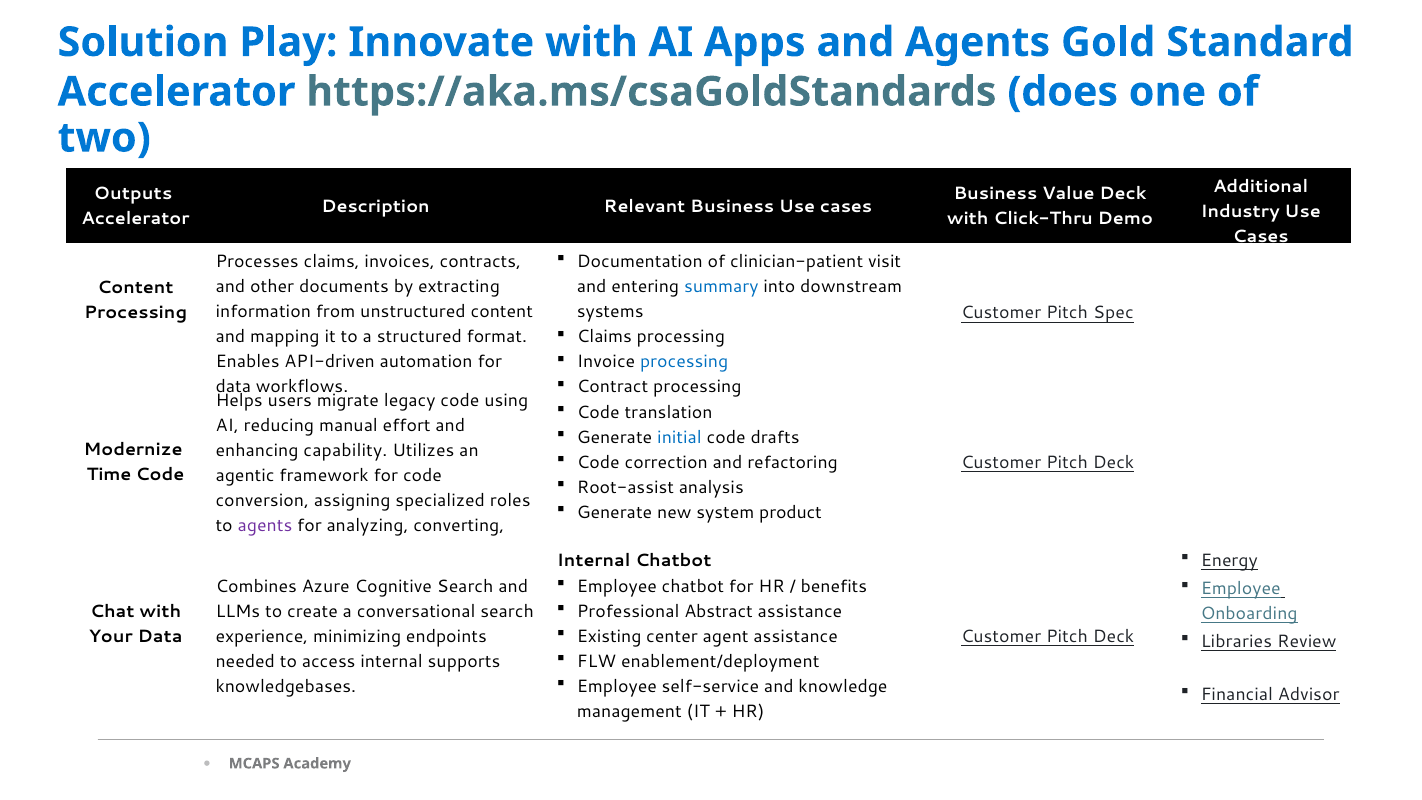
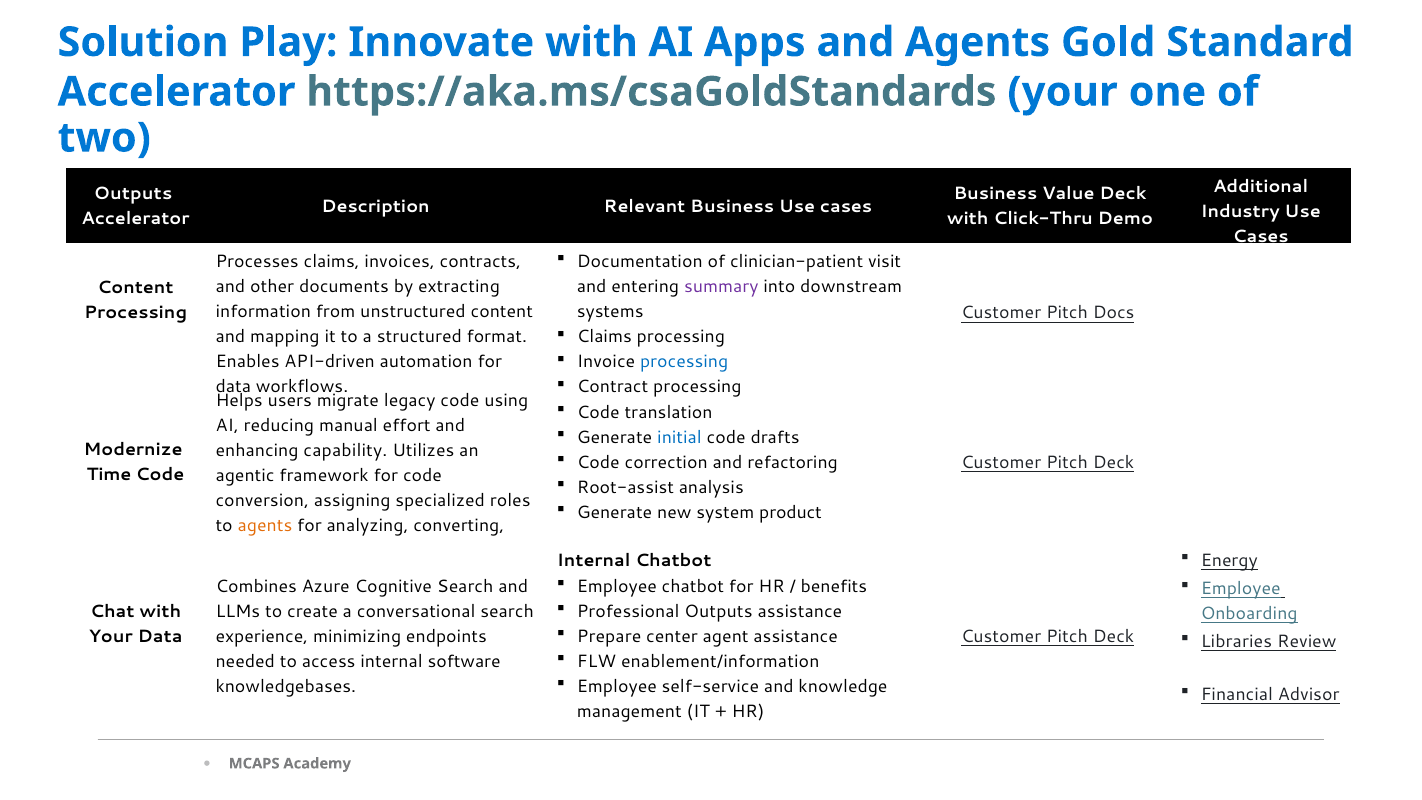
https://aka.ms/csaGoldStandards does: does -> your (1063, 92)
summary colour: blue -> purple (721, 287)
Spec: Spec -> Docs (1114, 313)
agents colour: purple -> orange (265, 526)
Professional Abstract: Abstract -> Outputs (718, 611)
Existing: Existing -> Prepare (609, 636)
enablement/deployment: enablement/deployment -> enablement/information (720, 661)
supports: supports -> software (464, 661)
